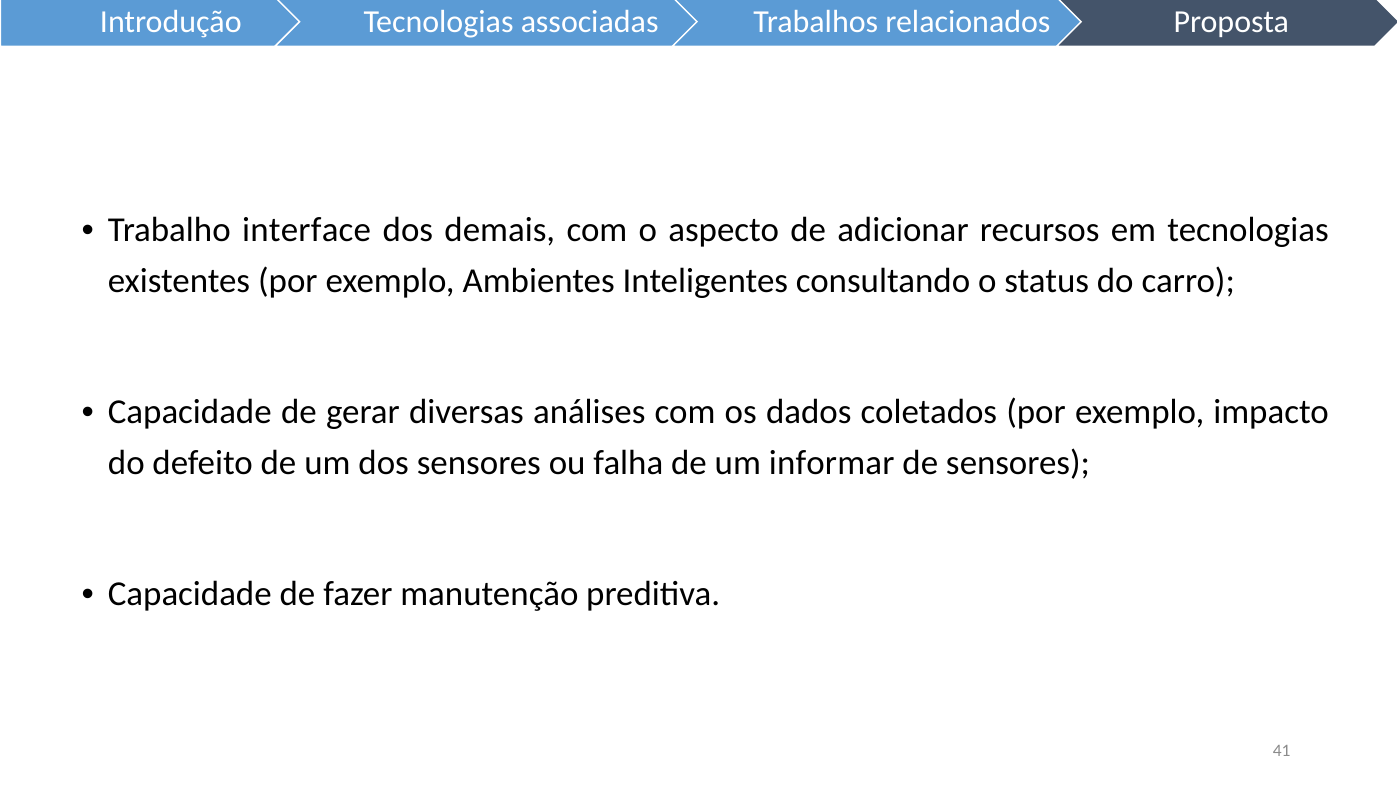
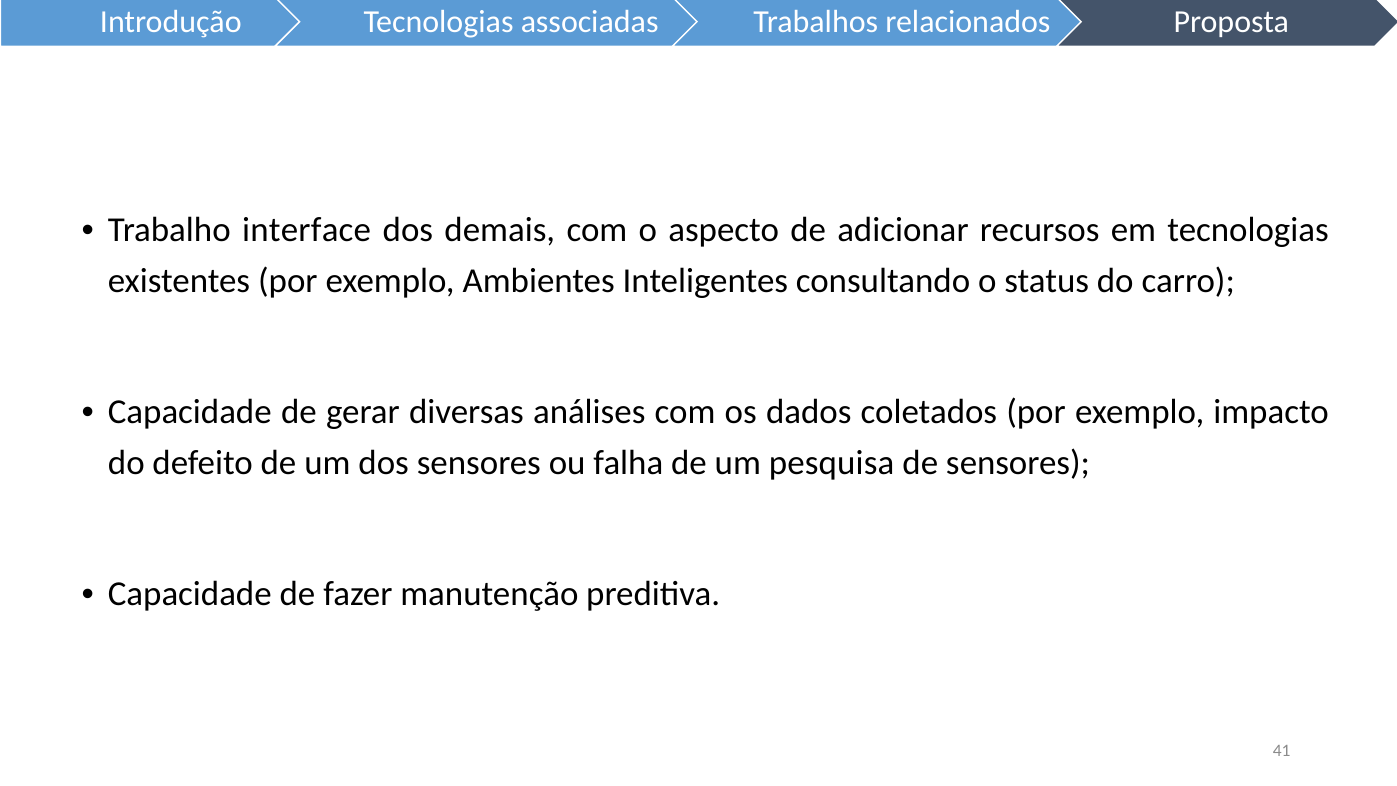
informar: informar -> pesquisa (832, 463)
